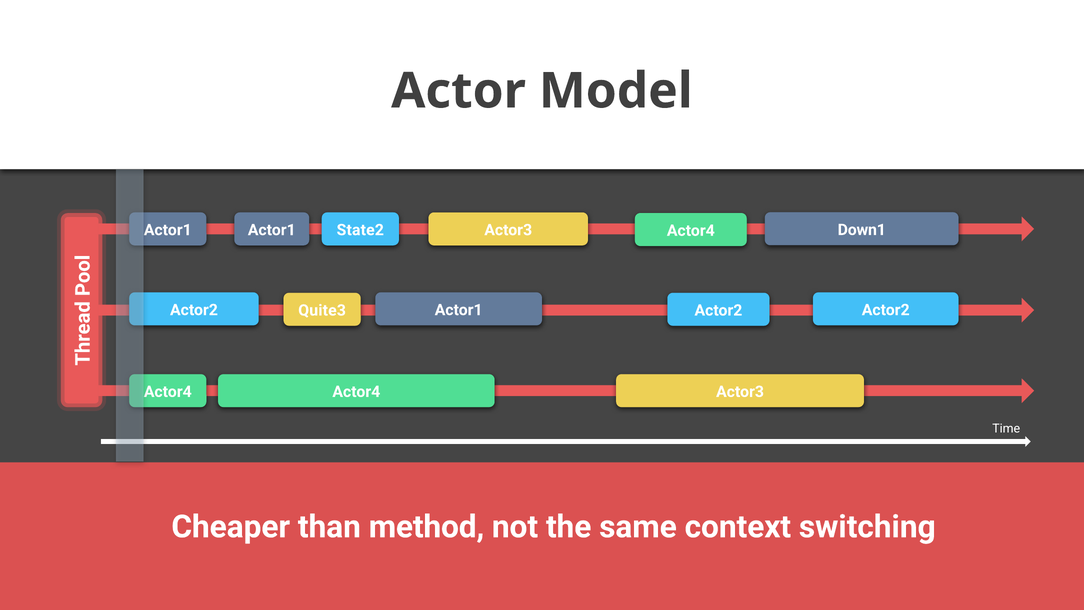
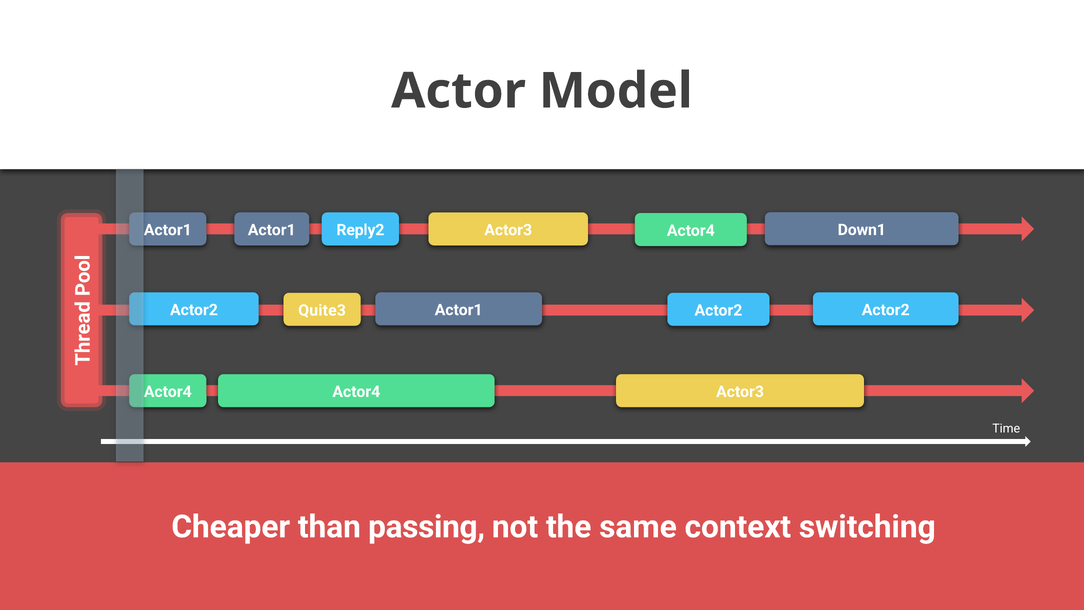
State2: State2 -> Reply2 (360, 230)
method: method -> passing (427, 527)
